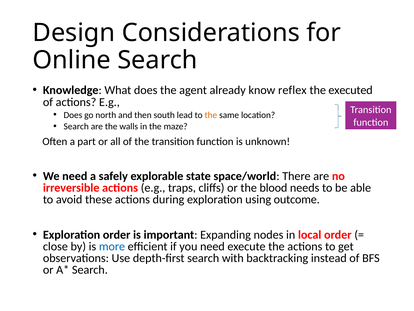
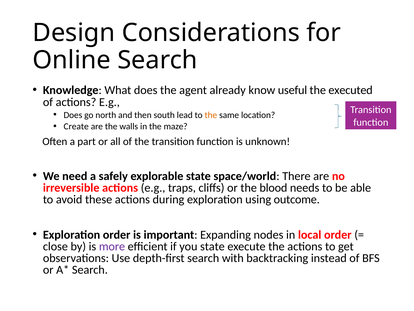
reflex: reflex -> useful (292, 90)
Search: Search -> Create (76, 126)
more colour: blue -> purple (112, 246)
you need: need -> state (212, 246)
